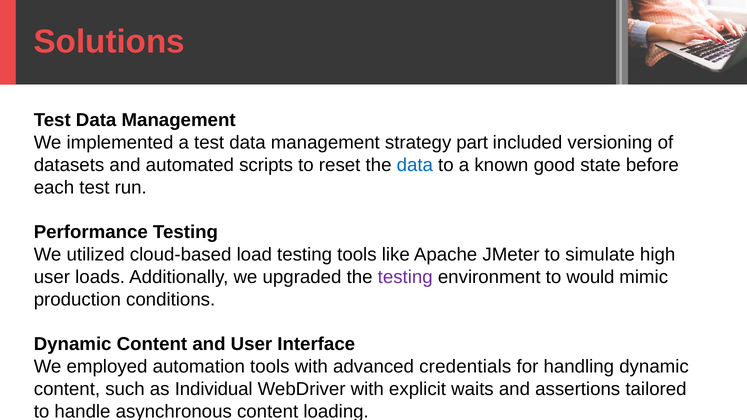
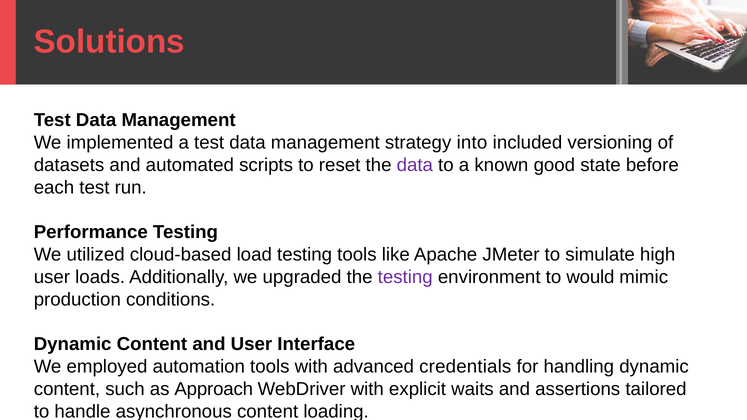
part: part -> into (472, 143)
data colour: blue -> purple (415, 165)
Individual: Individual -> Approach (214, 389)
